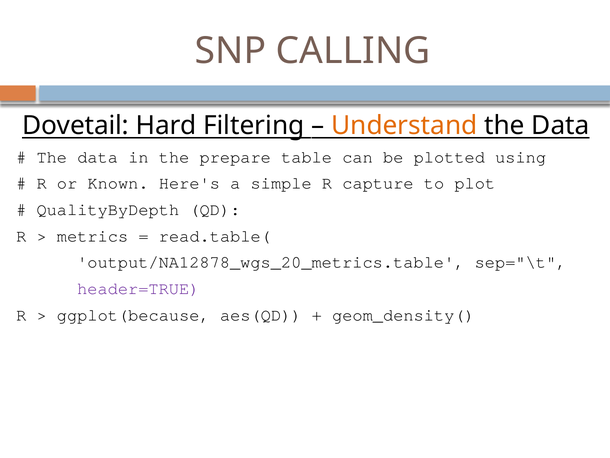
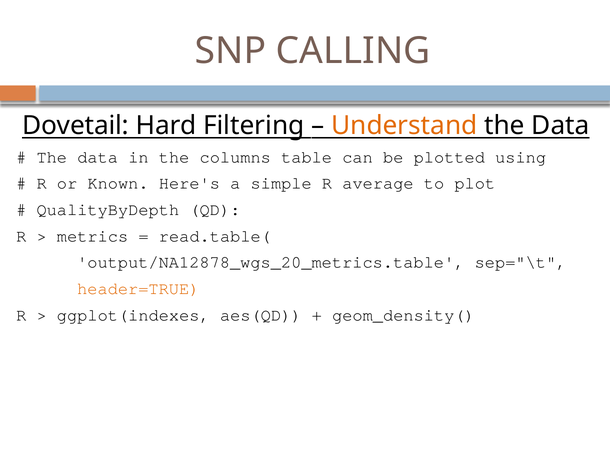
prepare: prepare -> columns (235, 157)
capture: capture -> average (378, 183)
header=TRUE colour: purple -> orange (138, 288)
ggplot(because: ggplot(because -> ggplot(indexes (133, 315)
